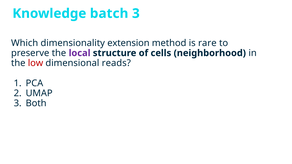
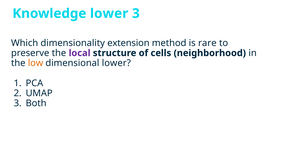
Knowledge batch: batch -> lower (109, 13)
low colour: red -> orange (36, 63)
dimensional reads: reads -> lower (116, 63)
